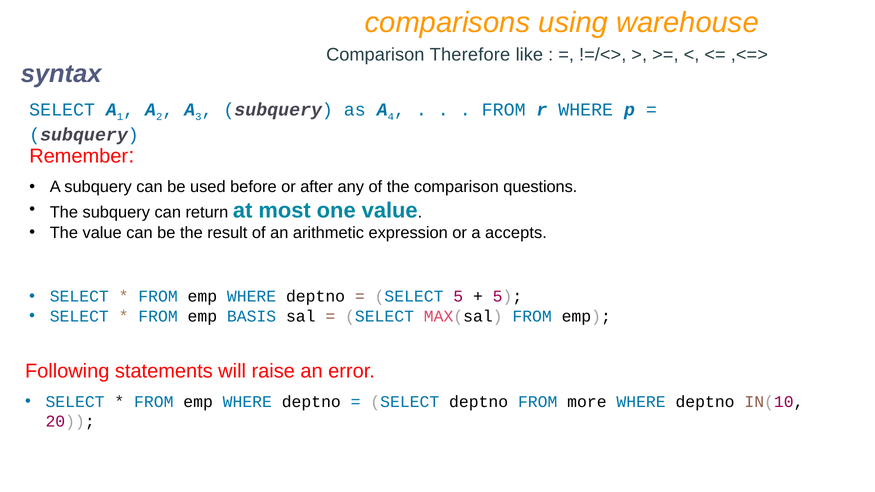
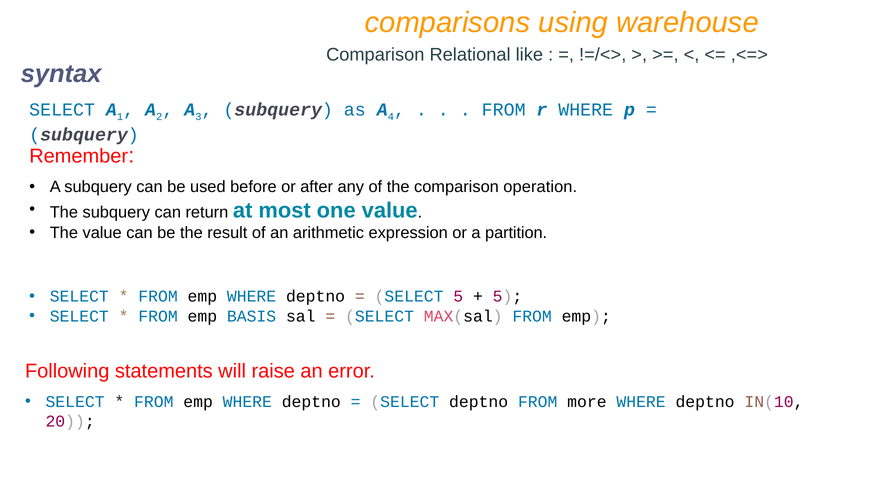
Therefore: Therefore -> Relational (470, 55)
questions: questions -> operation (540, 187)
accepts: accepts -> partition (516, 233)
